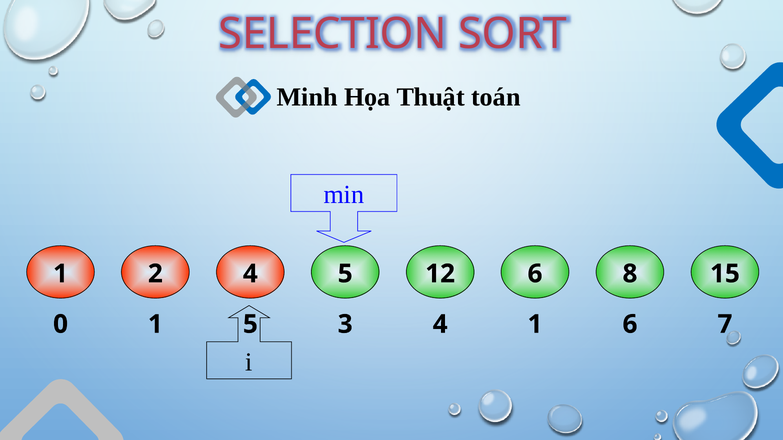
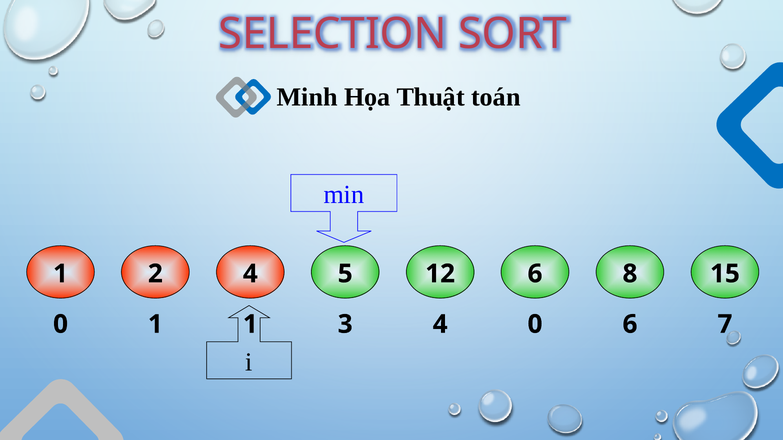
1 5: 5 -> 1 (250, 325)
4 1: 1 -> 0 (535, 325)
